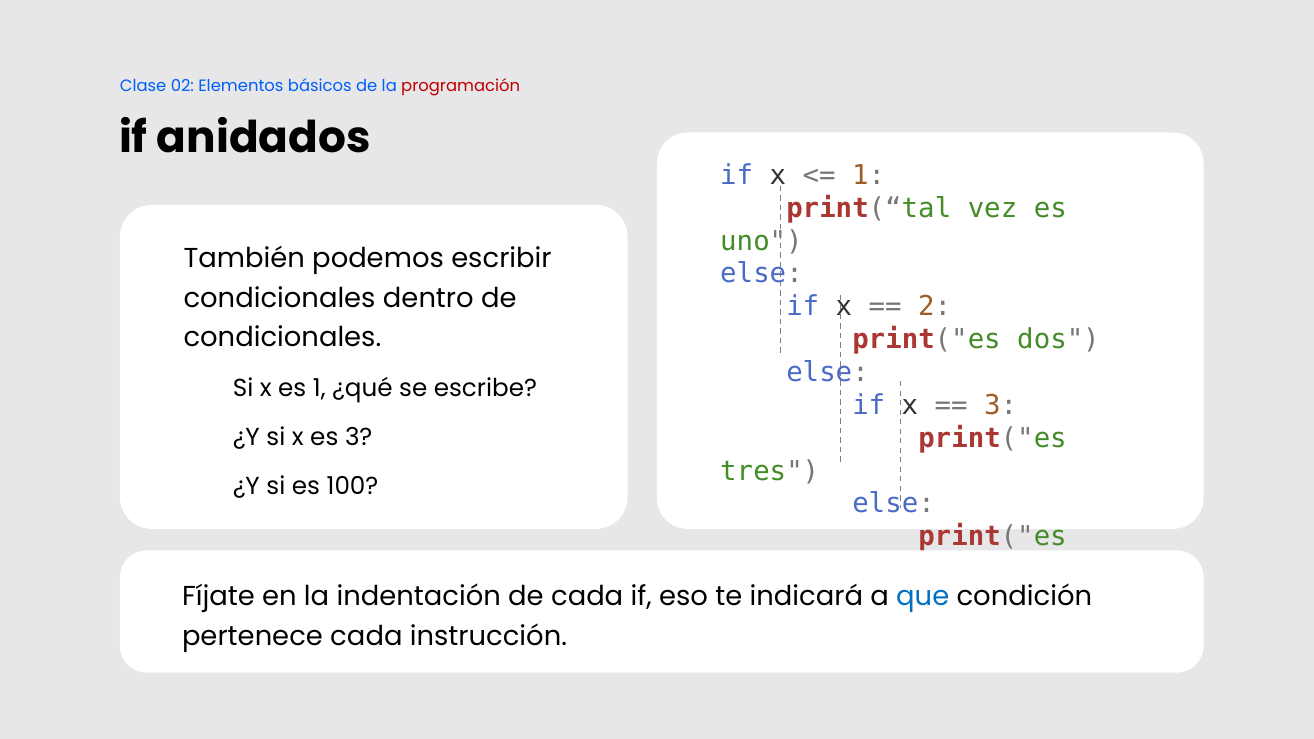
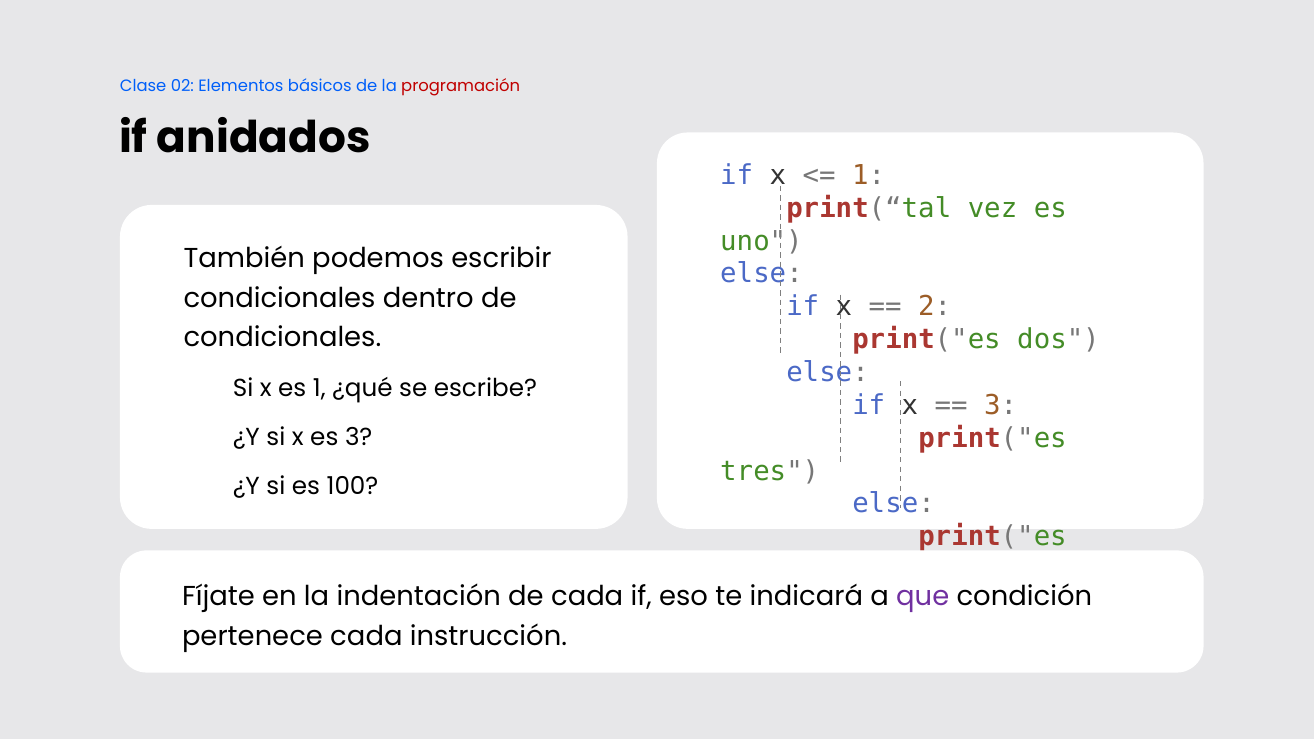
que colour: blue -> purple (923, 597)
